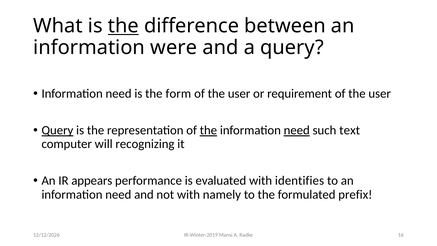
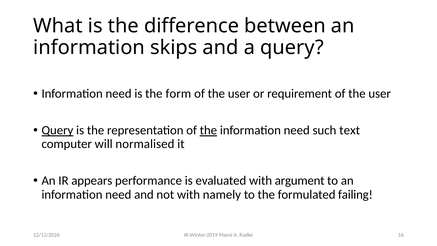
the underline: present -> none (123, 26)
were: were -> skips (174, 48)
need underline: present -> none (297, 130)
recognizing: recognizing -> normalised (145, 144)
identifies: identifies -> argument (300, 181)
prefix: prefix -> failing (355, 194)
